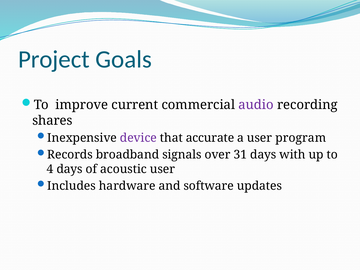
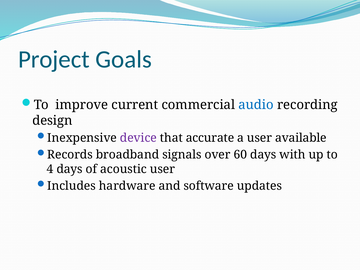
audio colour: purple -> blue (256, 105)
shares: shares -> design (52, 121)
program: program -> available (301, 138)
31: 31 -> 60 (240, 155)
